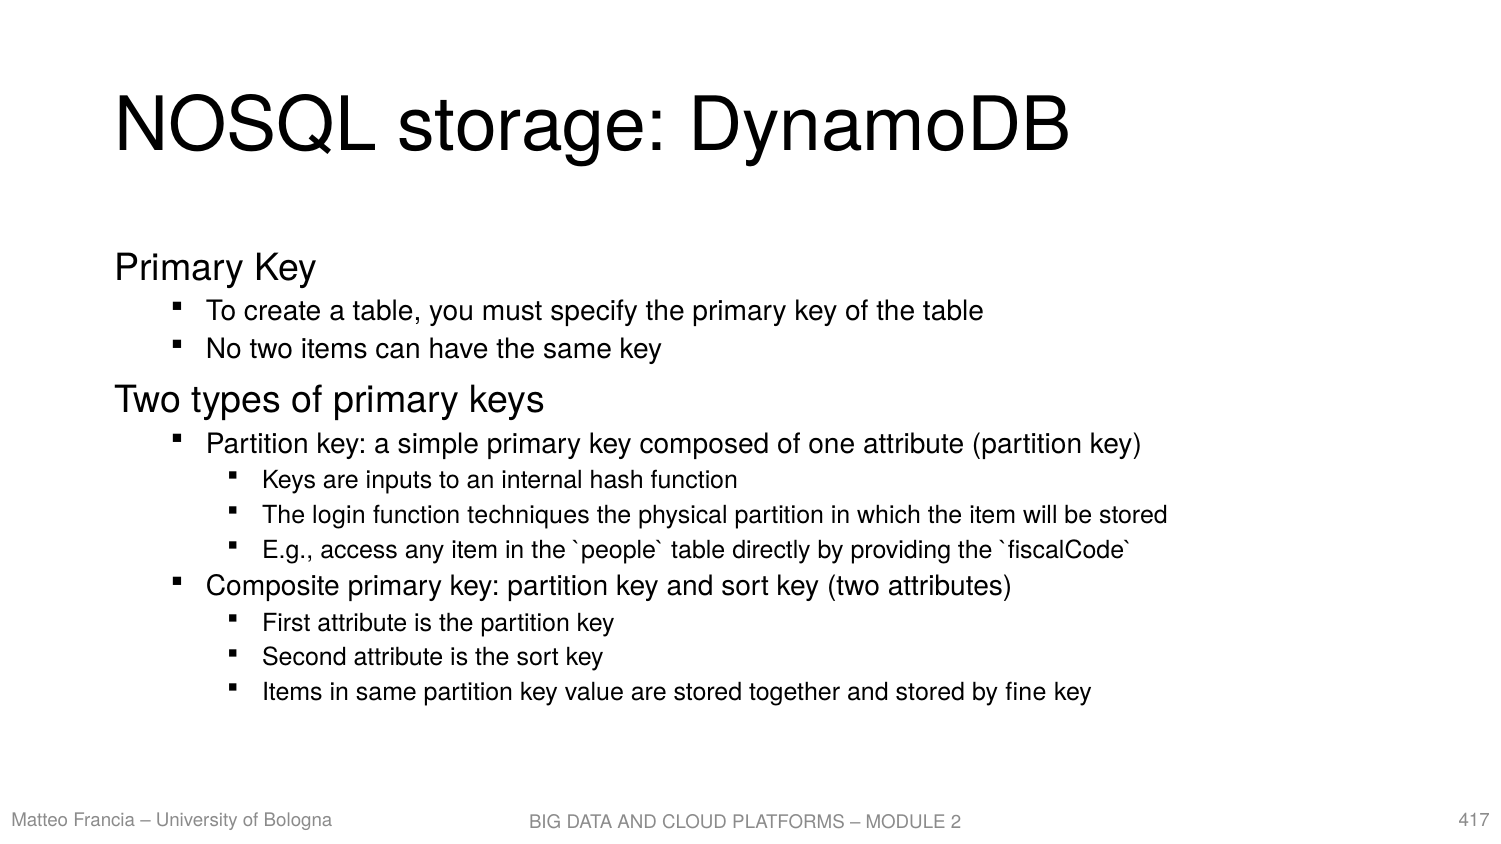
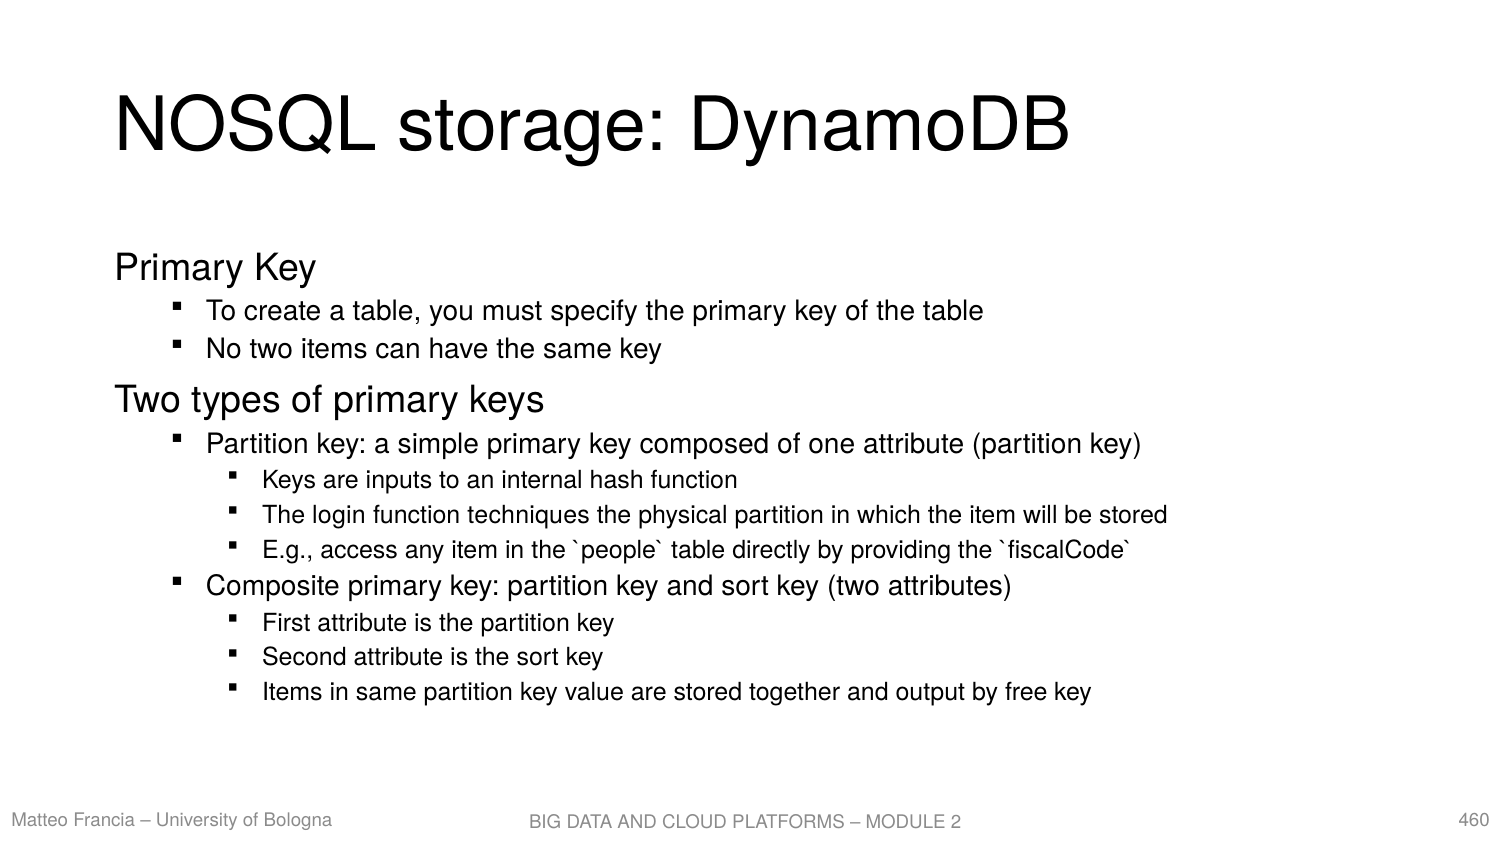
and stored: stored -> output (930, 693)
fine: fine -> free (1026, 693)
417: 417 -> 460 (1474, 821)
